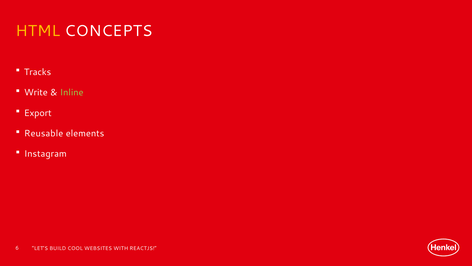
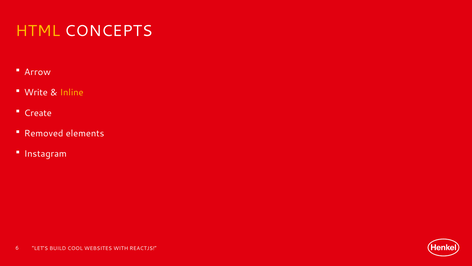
Tracks: Tracks -> Arrow (37, 72)
Inline colour: light green -> yellow (72, 92)
Export: Export -> Create (38, 113)
Reusable: Reusable -> Removed (44, 133)
